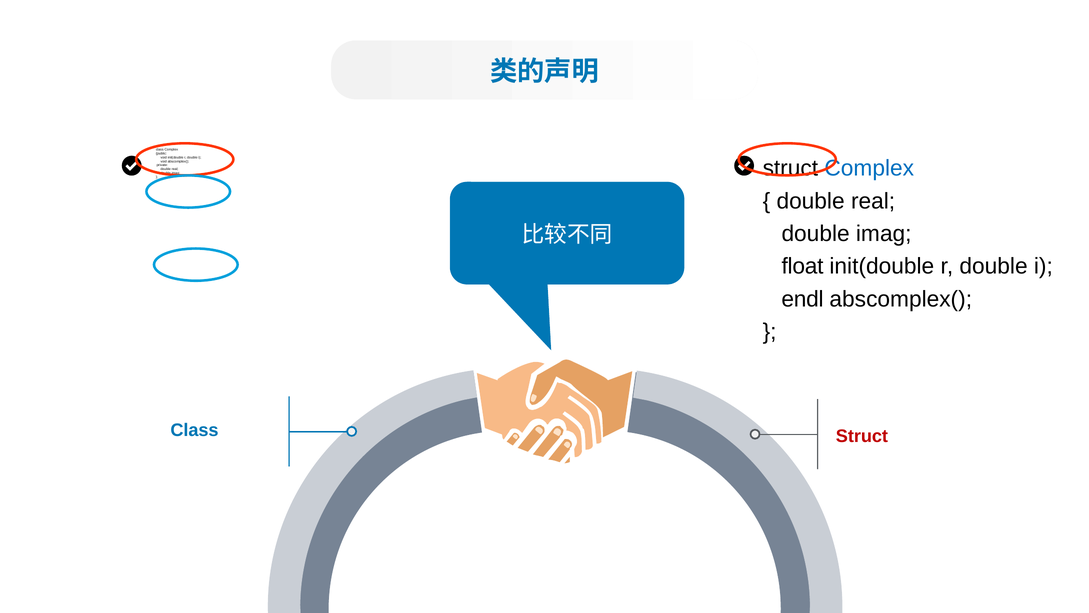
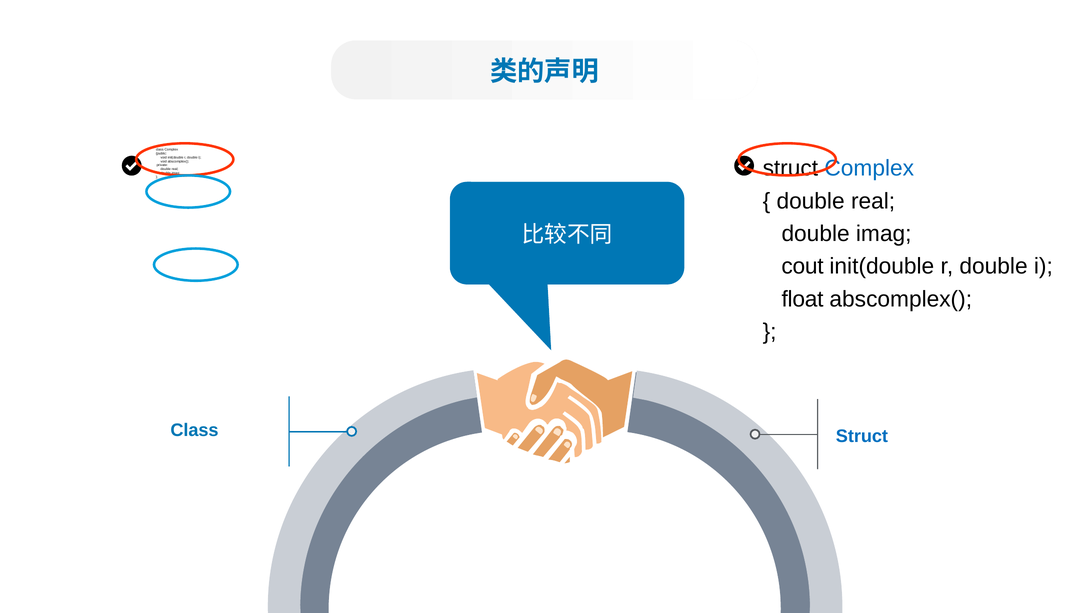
float: float -> cout (803, 266)
endl: endl -> float (803, 299)
Struct colour: red -> blue (862, 436)
